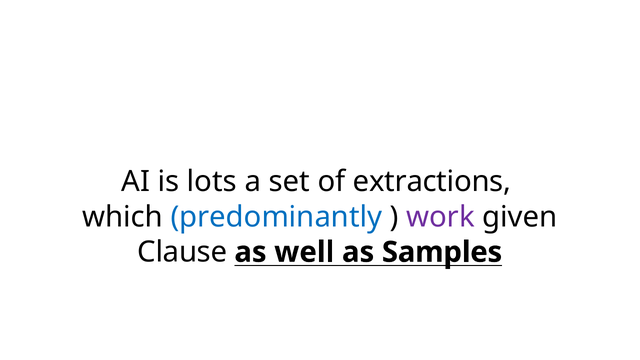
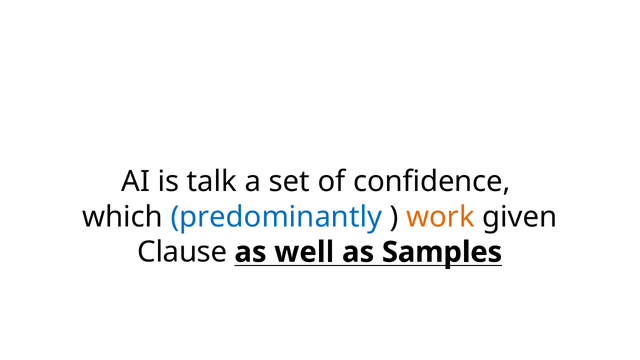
lots: lots -> talk (212, 182)
extractions: extractions -> confidence (432, 182)
work colour: purple -> orange (440, 217)
